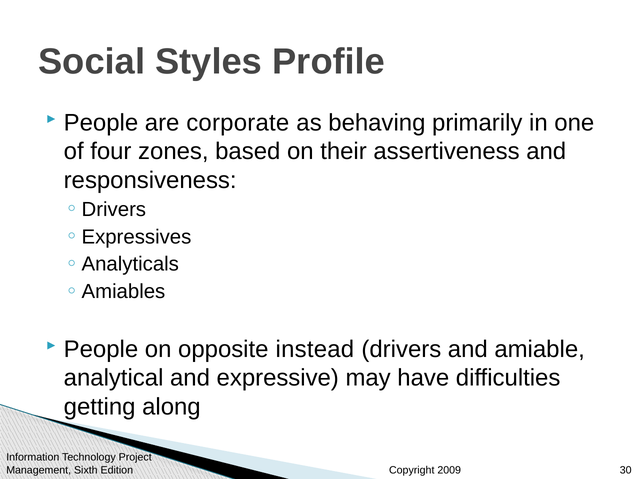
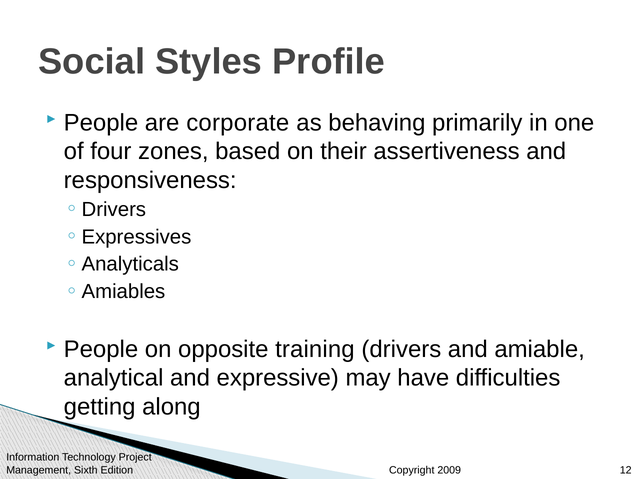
instead: instead -> training (315, 349)
30: 30 -> 12 (626, 470)
